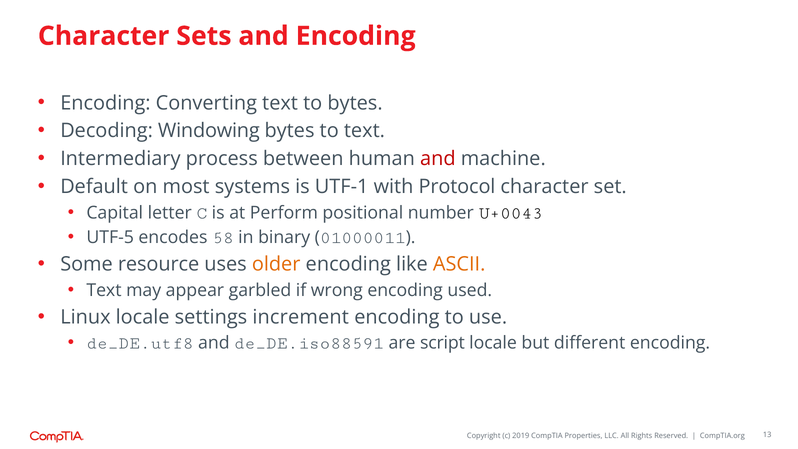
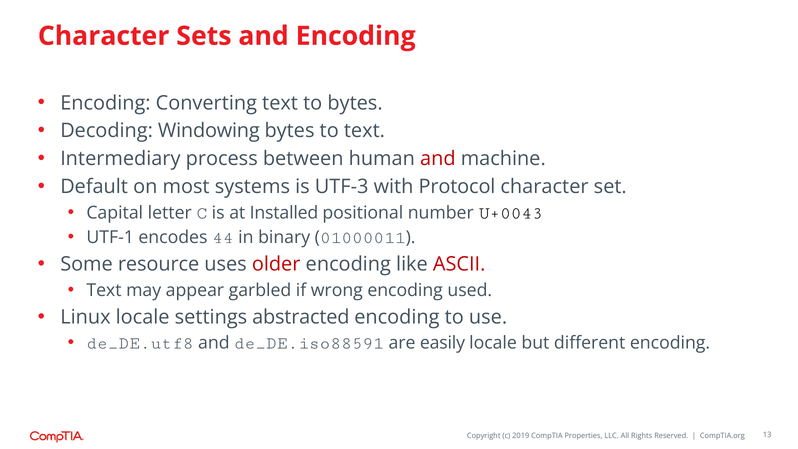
UTF-1: UTF-1 -> UTF-3 (342, 187)
Perform: Perform -> Installed (284, 213)
UTF-5: UTF-5 -> UTF-1 (110, 238)
58: 58 -> 44 (223, 238)
older colour: orange -> red (276, 264)
ASCII colour: orange -> red (459, 264)
increment: increment -> abstracted (301, 317)
script: script -> easily (442, 343)
